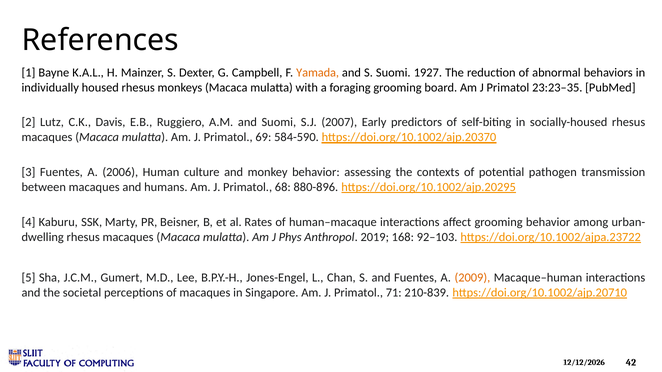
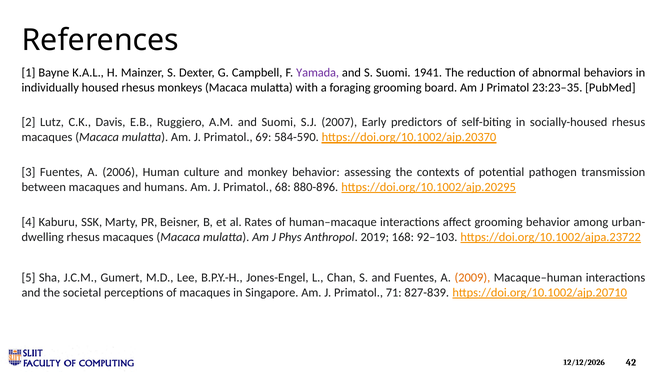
Yamada colour: orange -> purple (318, 73)
1927: 1927 -> 1941 (428, 73)
210-839: 210-839 -> 827-839 (427, 293)
